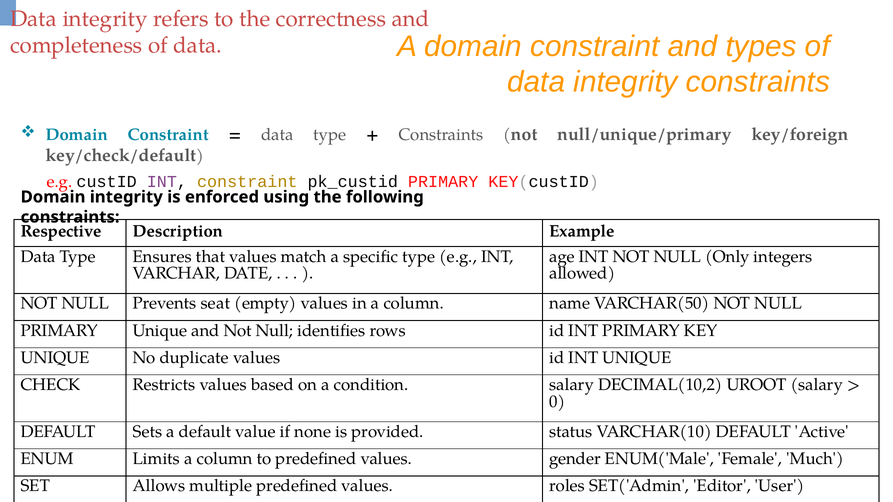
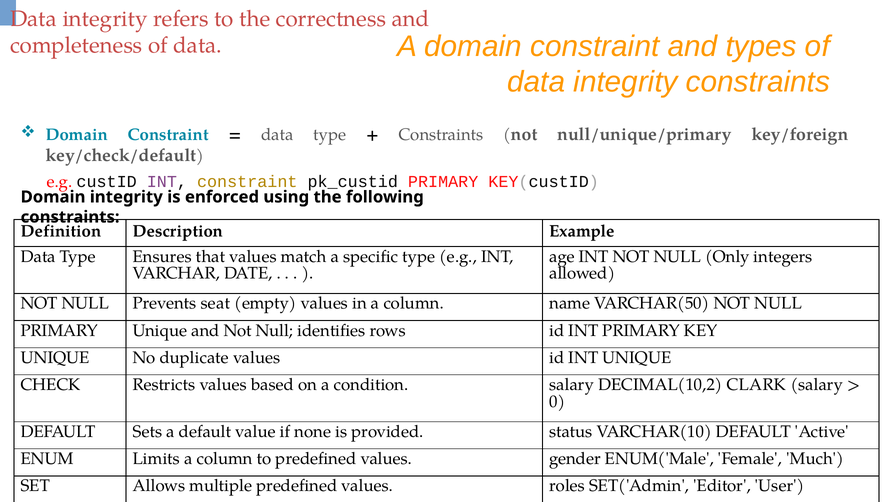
Respective: Respective -> Definition (61, 231)
UROOT: UROOT -> CLARK (756, 385)
